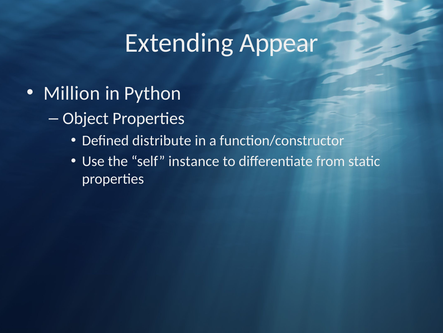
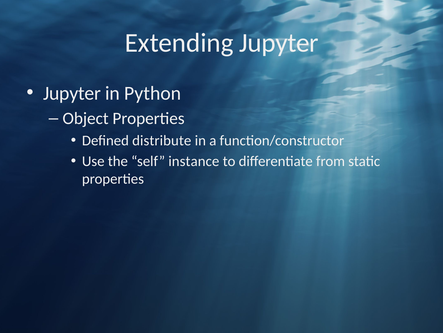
Extending Appear: Appear -> Jupyter (279, 43)
Million: Million -> Jupyter (72, 93)
